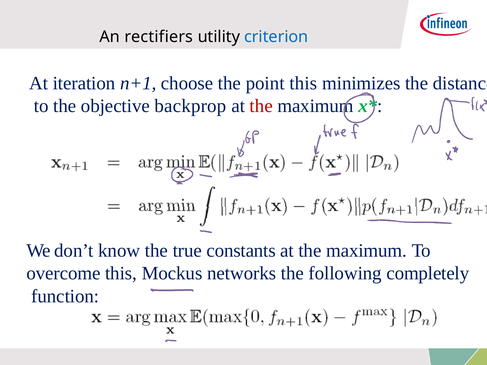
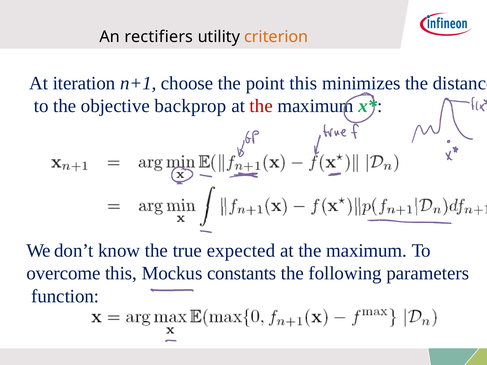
criterion colour: blue -> orange (276, 37)
constants: constants -> expected (241, 251)
networks: networks -> constants (242, 274)
completely: completely -> parameters (428, 274)
